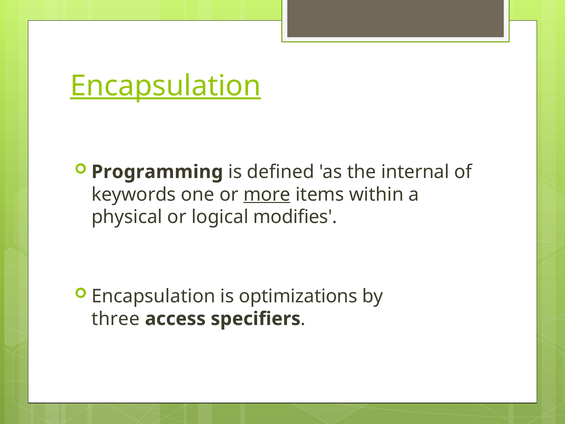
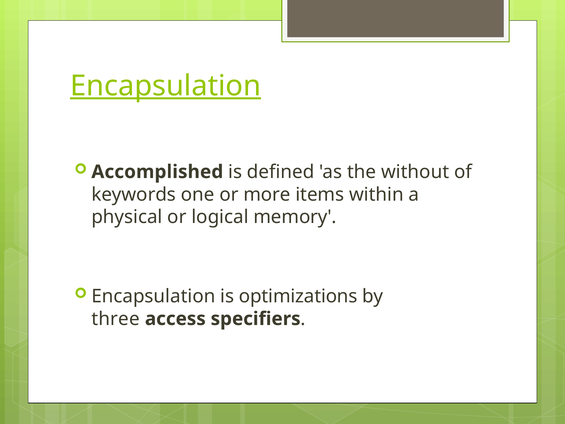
Programming: Programming -> Accomplished (157, 172)
internal: internal -> without (415, 172)
more underline: present -> none (267, 194)
modifies: modifies -> memory (295, 217)
